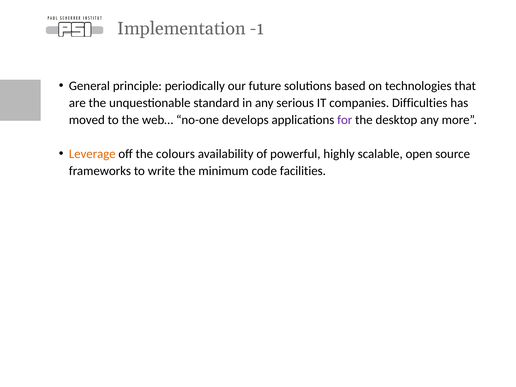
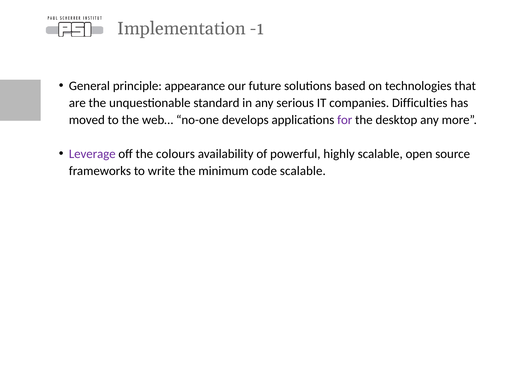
periodically: periodically -> appearance (195, 86)
Leverage colour: orange -> purple (92, 154)
code facilities: facilities -> scalable (303, 171)
